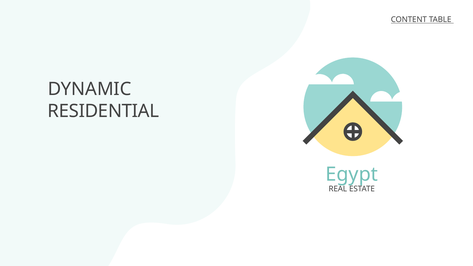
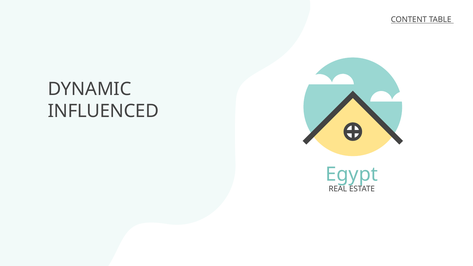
RESIDENTIAL: RESIDENTIAL -> INFLUENCED (103, 111)
